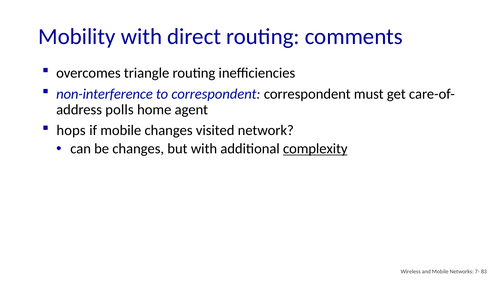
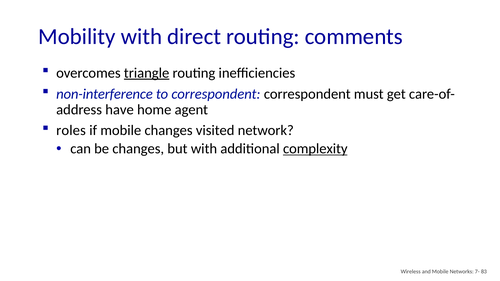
triangle underline: none -> present (147, 73)
polls: polls -> have (120, 110)
hops: hops -> roles (71, 131)
